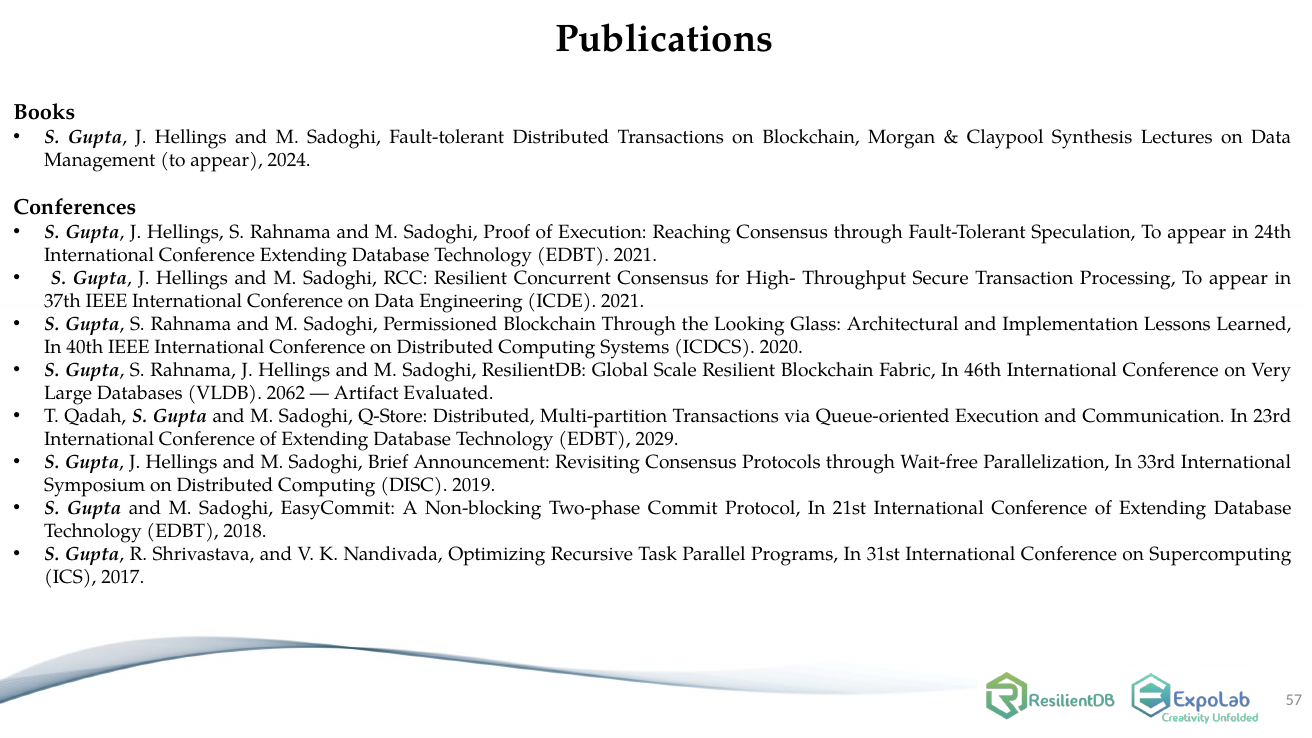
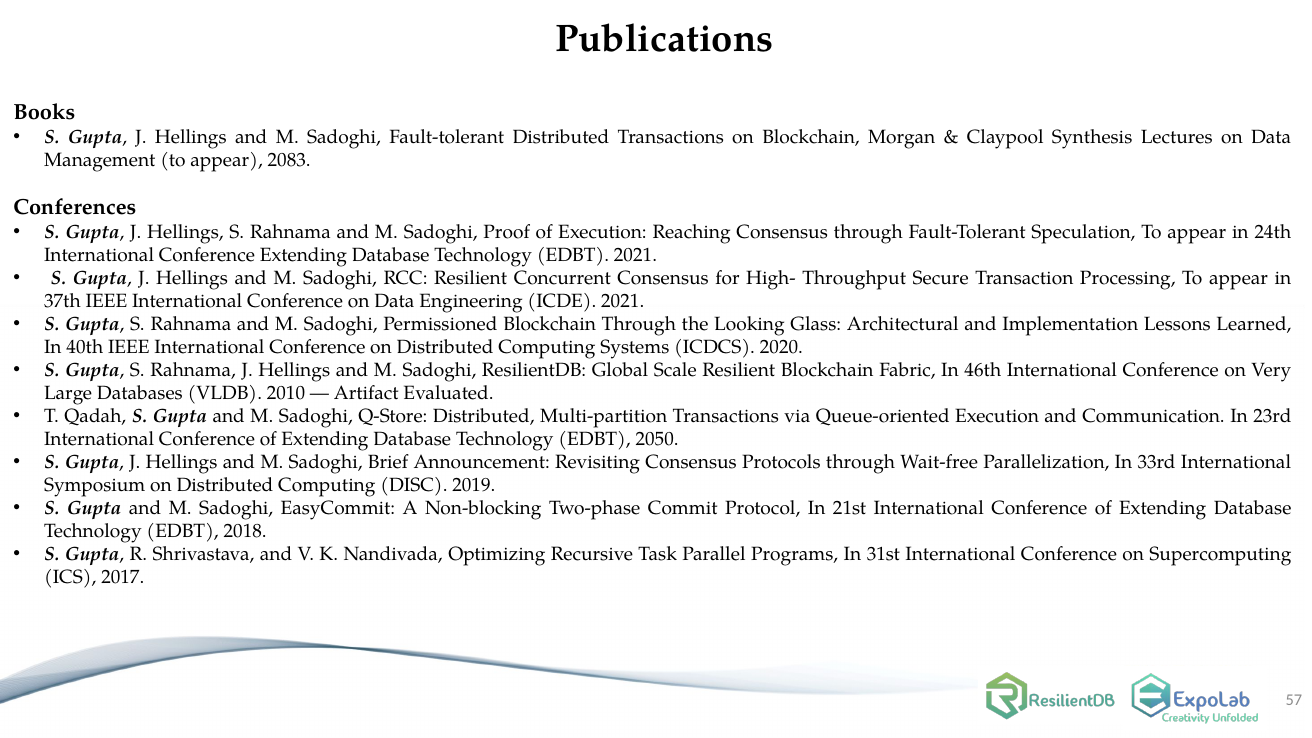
2024: 2024 -> 2083 (289, 160)
2062: 2062 -> 2010 (286, 393)
2029: 2029 -> 2050 (657, 439)
